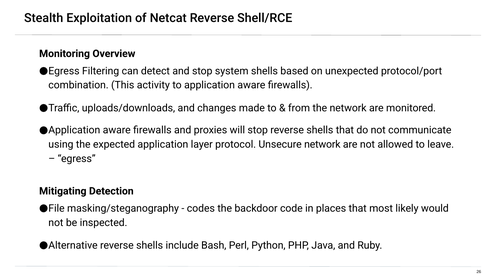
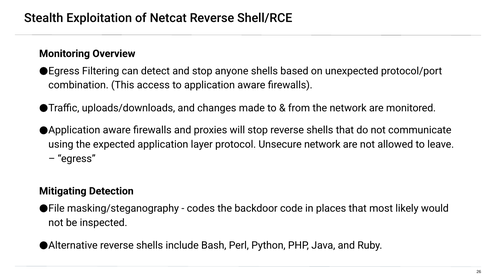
system: system -> anyone (232, 71)
activity: activity -> access (153, 85)
